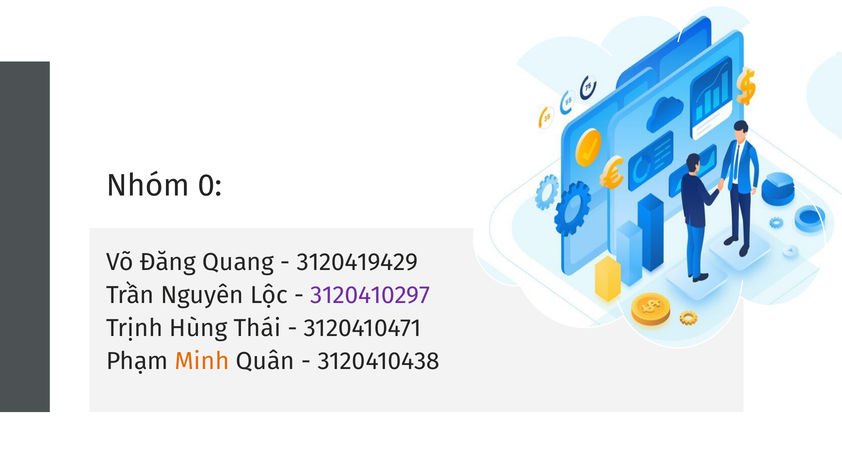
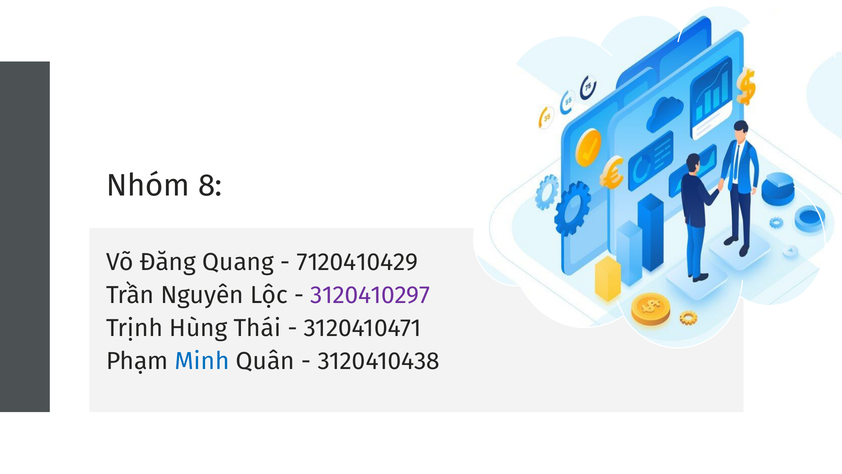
0: 0 -> 8 (210, 185)
3120419429: 3120419429 -> 7120410429 (357, 262)
Minh colour: orange -> blue (202, 361)
